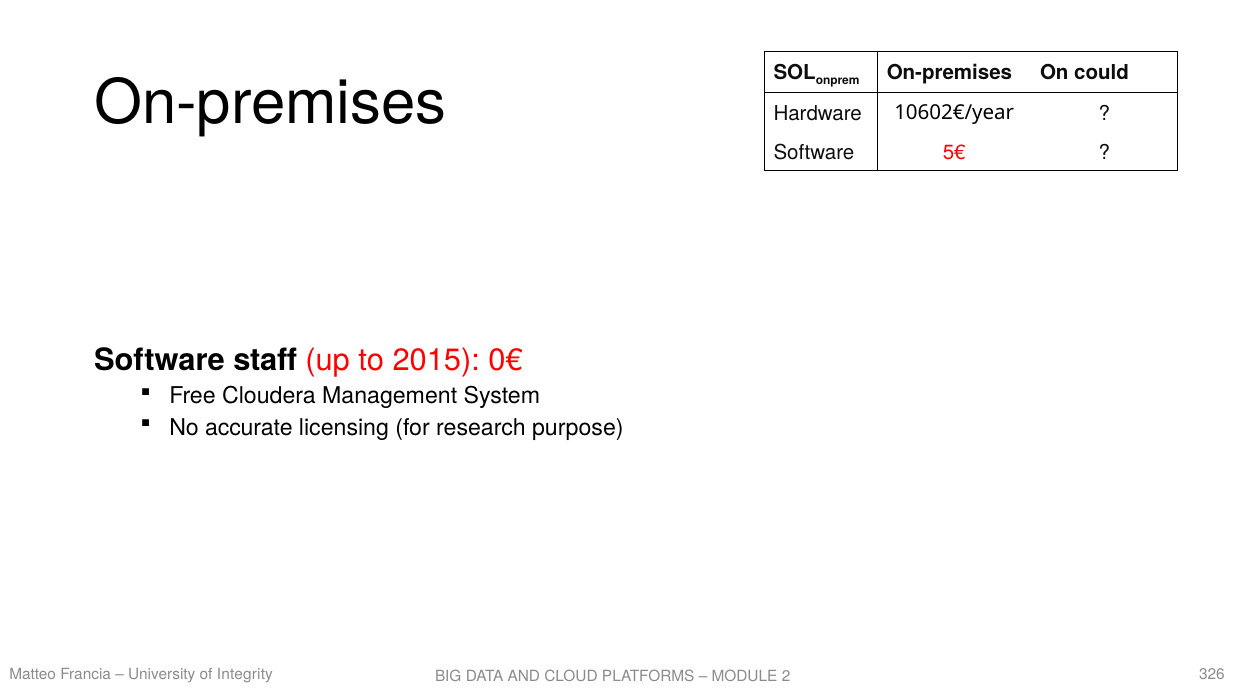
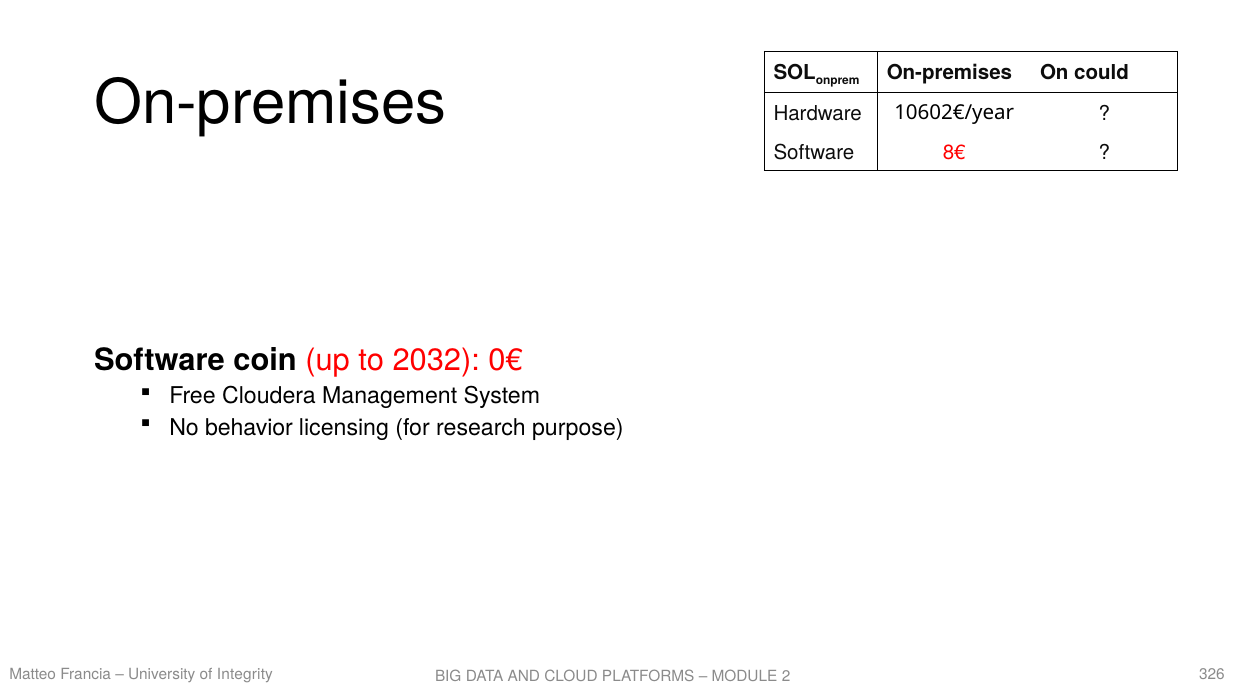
5€: 5€ -> 8€ (954, 153)
staff: staff -> coin (265, 361)
2015: 2015 -> 2032 (436, 361)
accurate: accurate -> behavior (249, 428)
